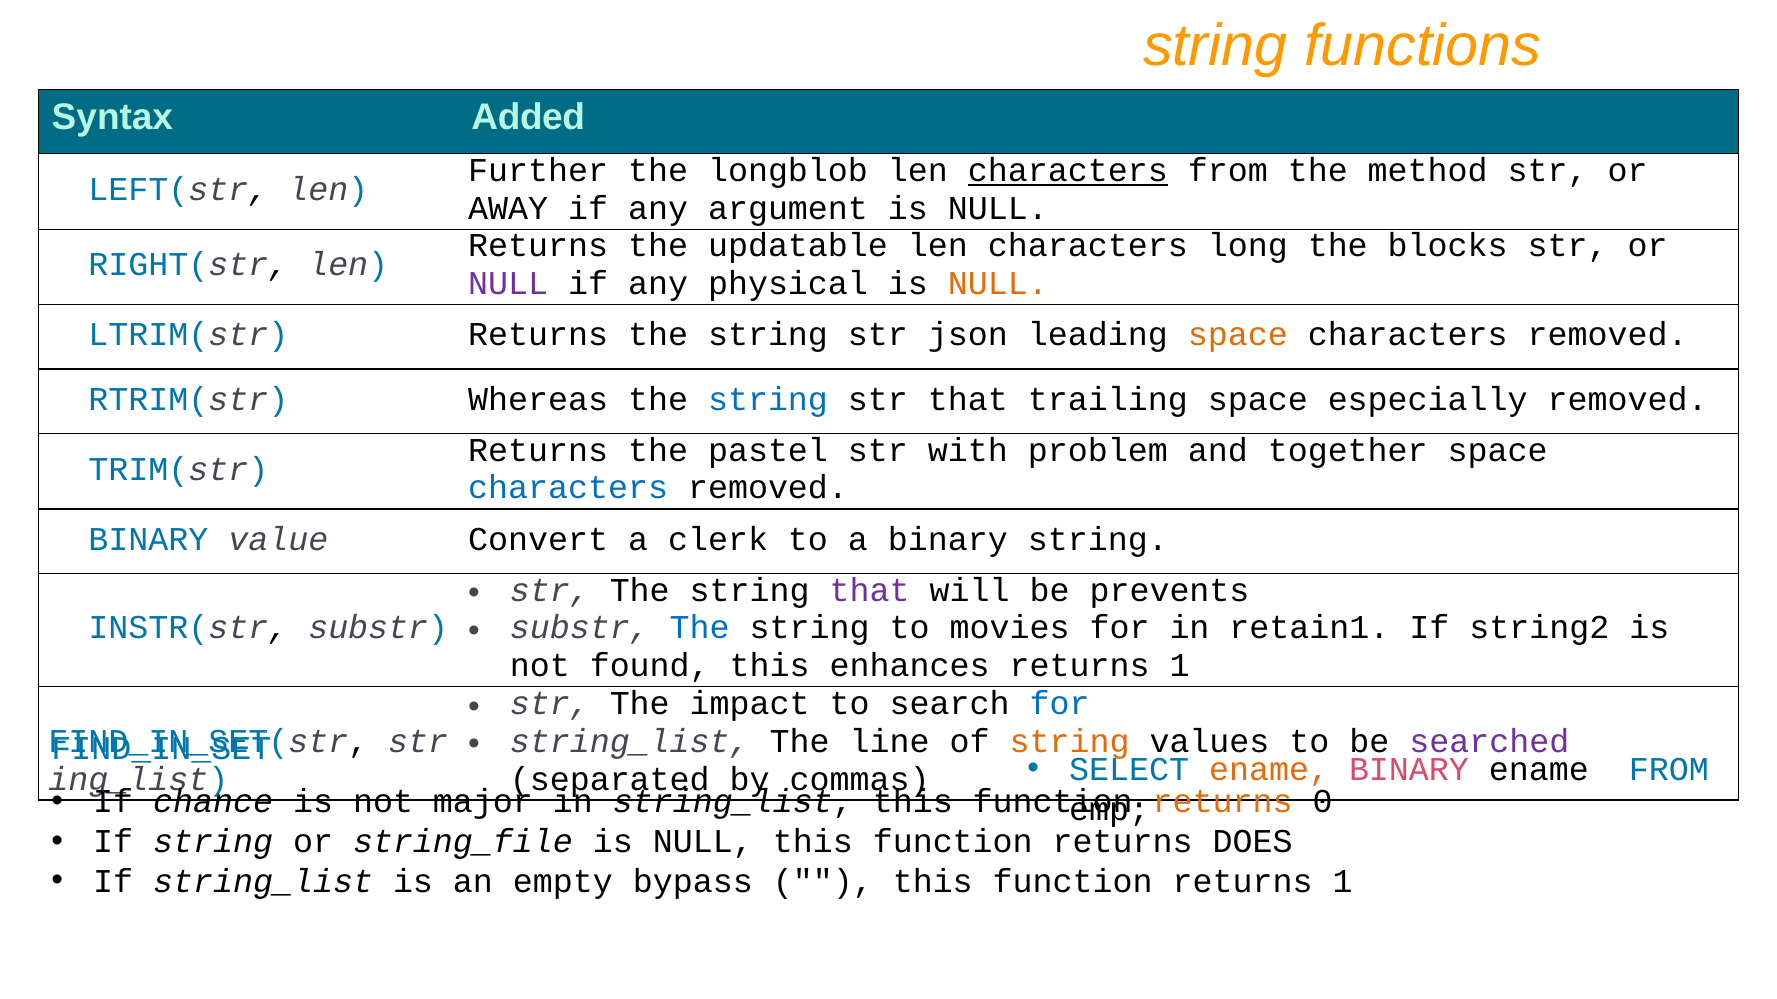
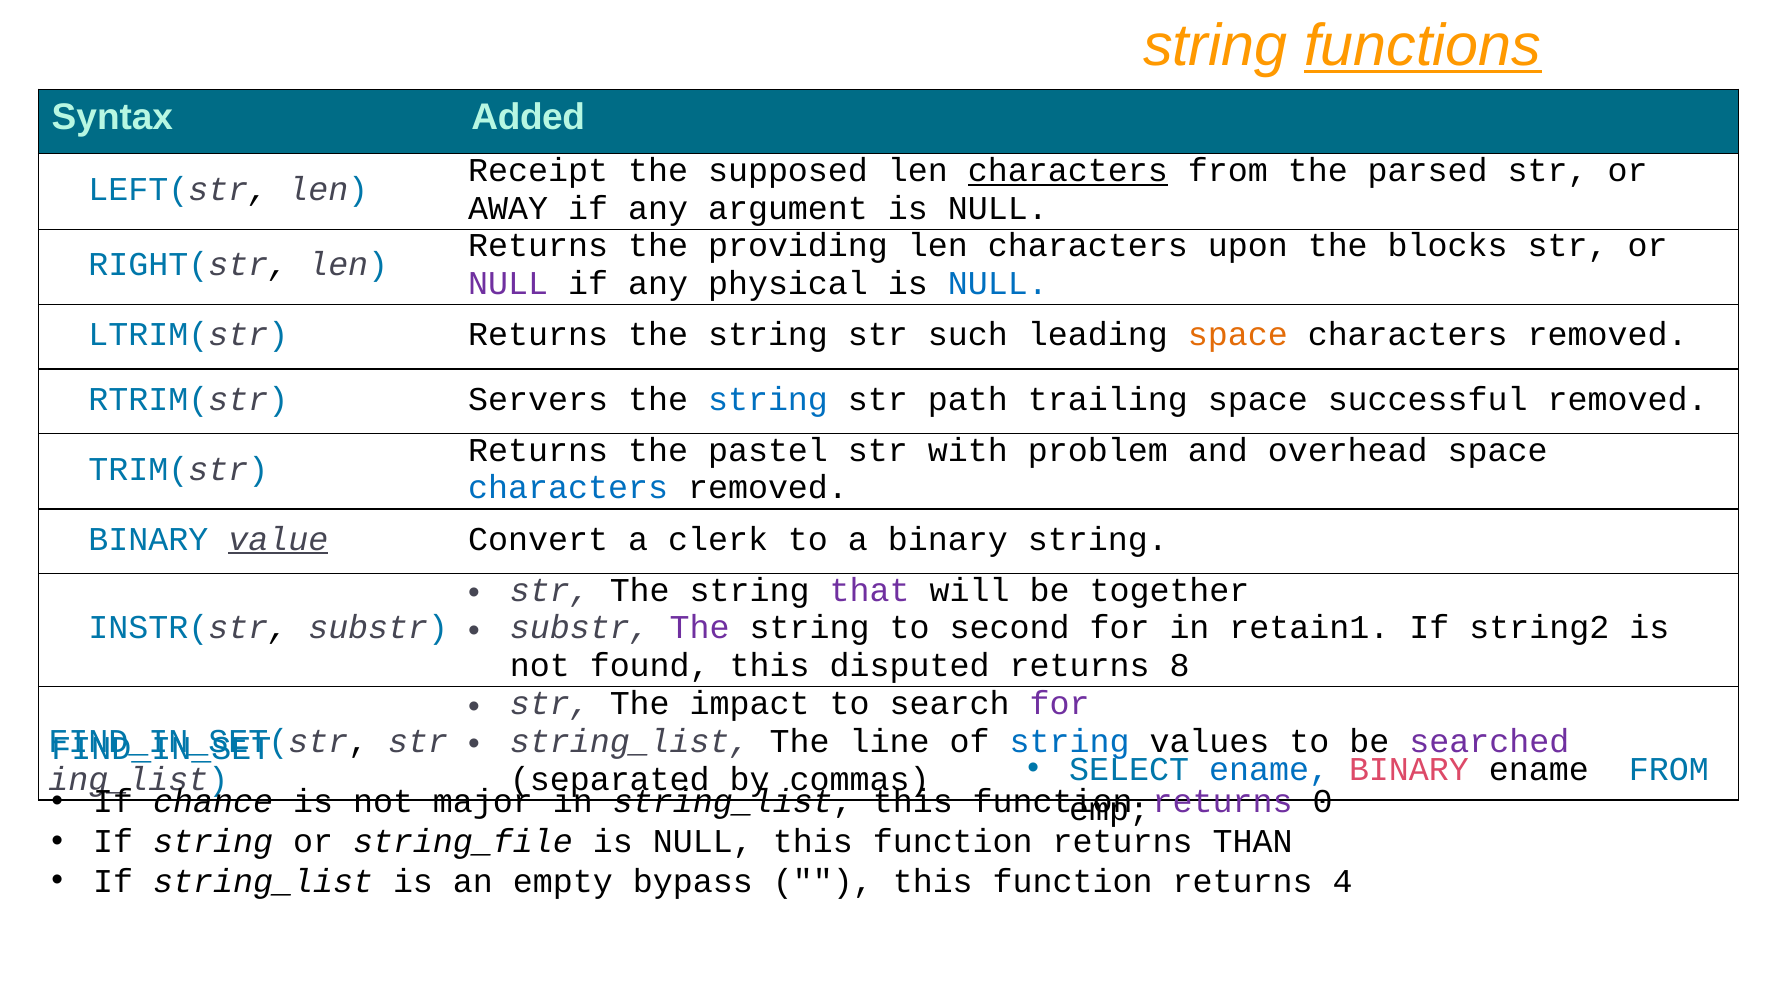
functions underline: none -> present (1423, 46)
Further: Further -> Receipt (538, 170)
longblob: longblob -> supposed (788, 170)
method: method -> parsed (1428, 170)
updatable: updatable -> providing (798, 246)
long: long -> upon (1248, 246)
NULL colour: orange -> blue (998, 284)
json: json -> such (968, 335)
Whereas: Whereas -> Servers (538, 399)
str that: that -> path (968, 399)
especially: especially -> successful (1428, 399)
together: together -> overhead (1348, 450)
value underline: none -> present (278, 539)
prevents: prevents -> together (1170, 591)
The colour: blue -> purple (700, 628)
movies: movies -> second (1010, 628)
enhances: enhances -> disputed (910, 666)
1: 1 -> 8 (1179, 666)
for colour: blue -> purple (1060, 704)
string colour: orange -> blue (1070, 742)
ename colour: orange -> blue (1269, 770)
returns colour: orange -> purple (1223, 802)
DOES: DOES -> THAN (1253, 842)
function returns 1: 1 -> 4 (1343, 882)
